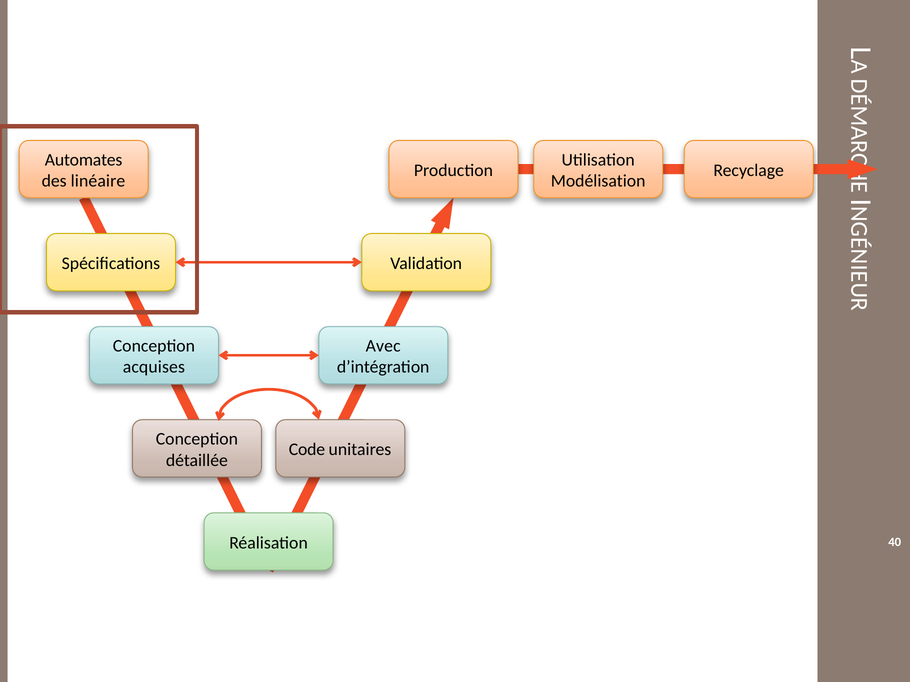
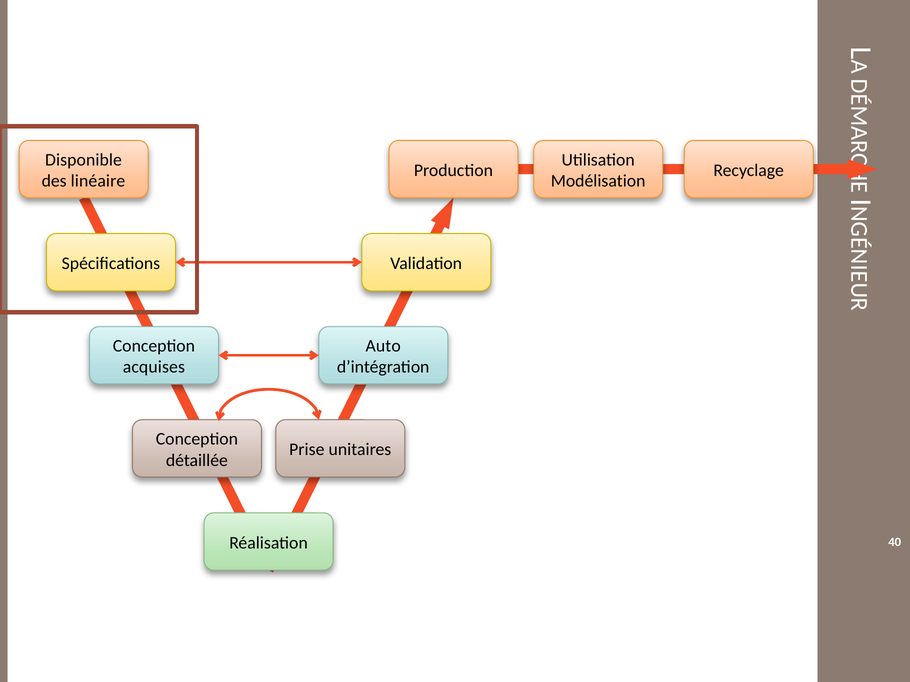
Automates: Automates -> Disponible (83, 160)
Avec: Avec -> Auto (383, 346)
Code: Code -> Prise (307, 450)
